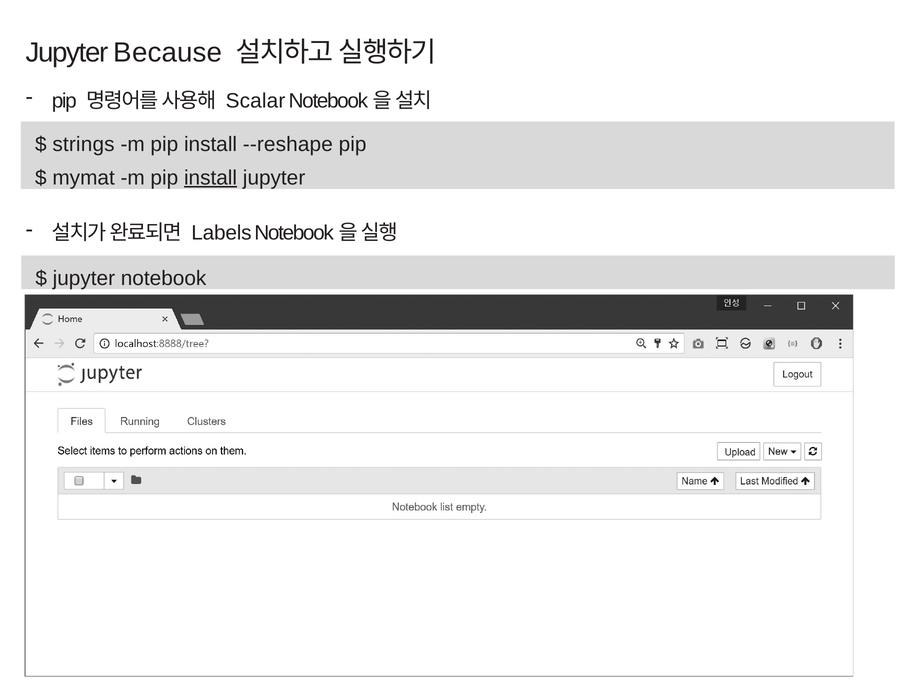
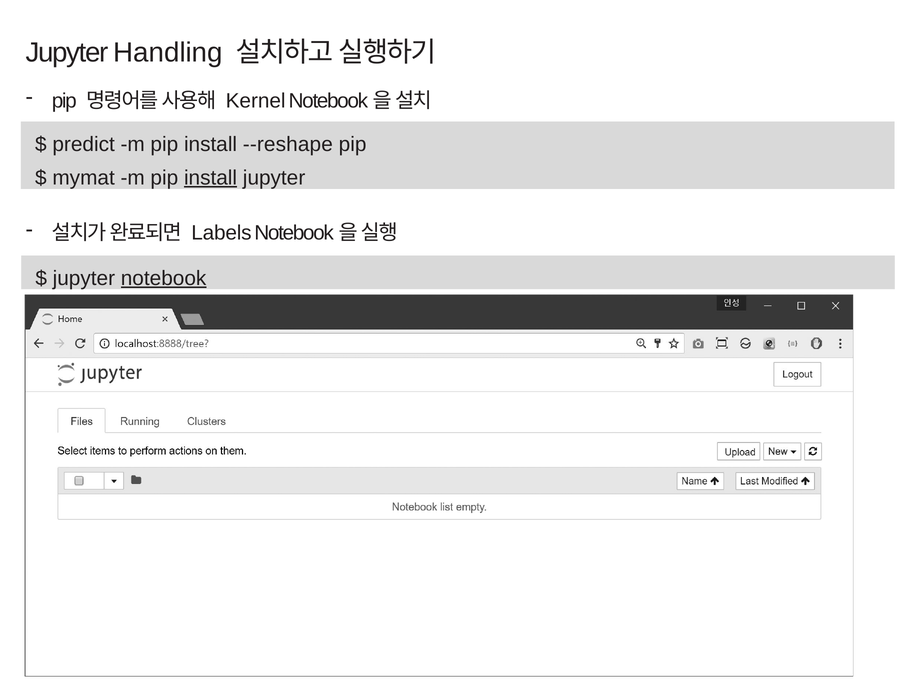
Because: Because -> Handling (168, 53)
Scalar: Scalar -> Kernel (256, 101)
strings: strings -> predict (84, 144)
notebook underline: none -> present (164, 278)
